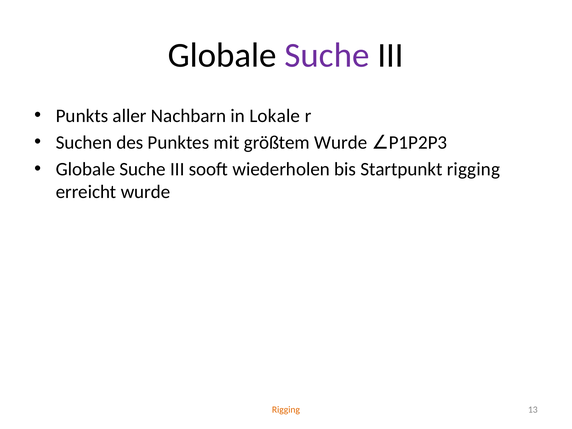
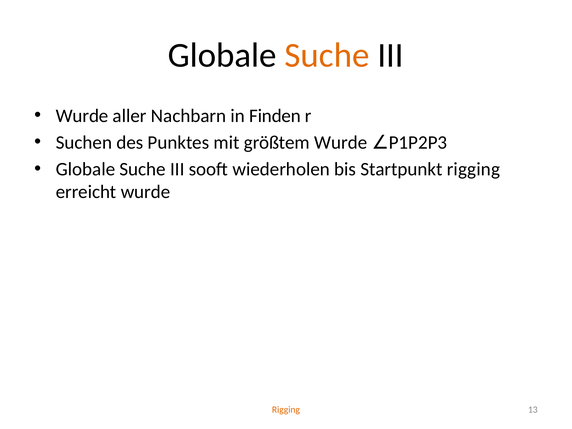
Suche colour: purple -> orange (327, 55)
Punkts: Punkts -> Wurde (82, 116)
Lokale: Lokale -> Finden (275, 116)
